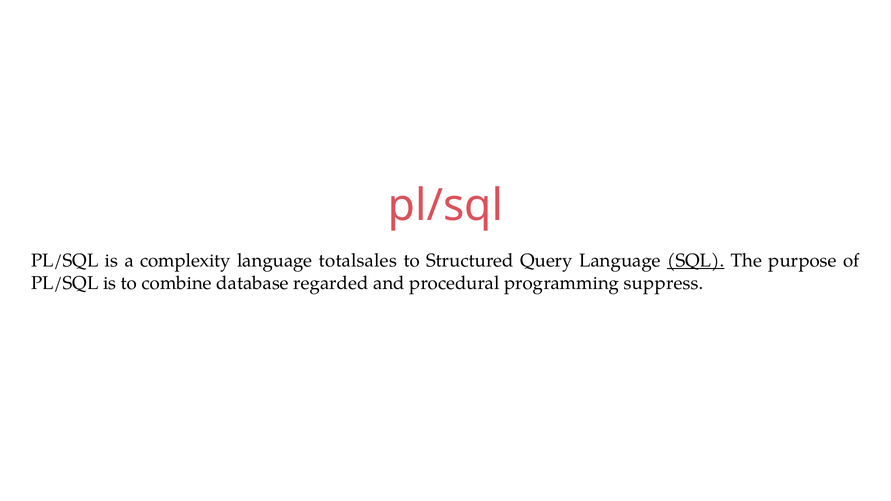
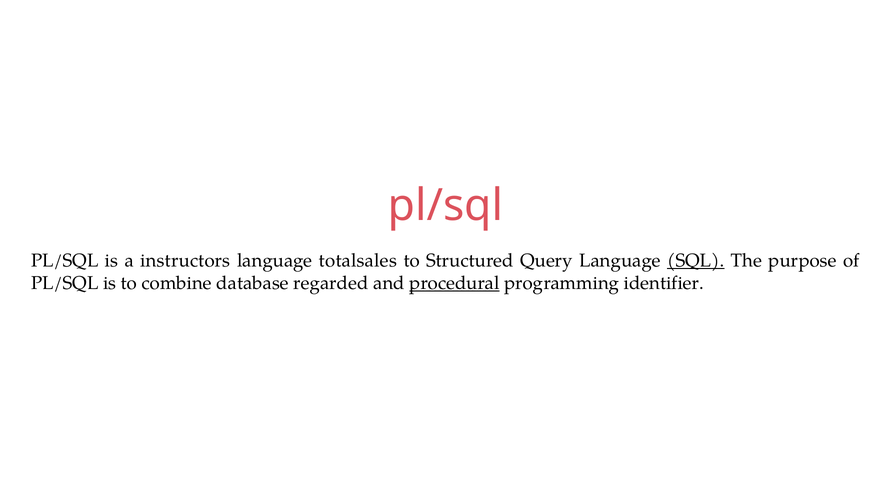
complexity: complexity -> instructors (185, 261)
procedural underline: none -> present (455, 283)
suppress: suppress -> identifier (664, 283)
